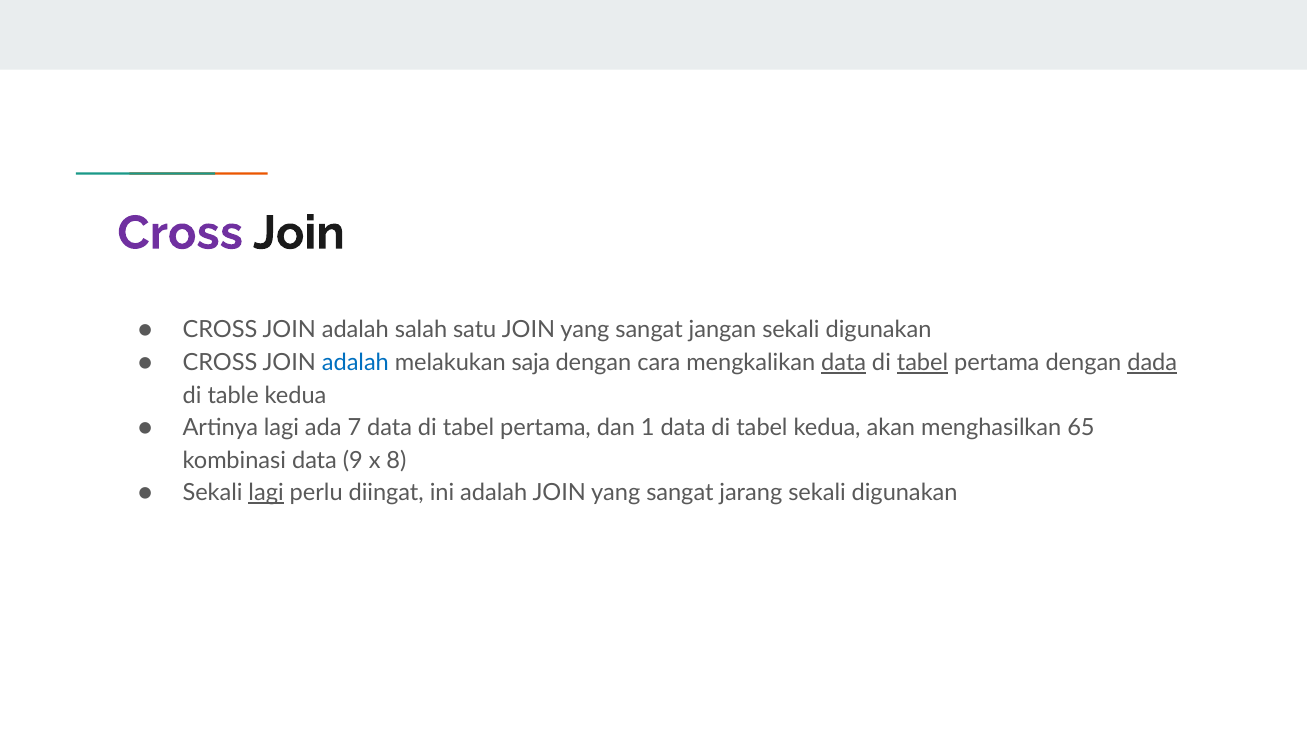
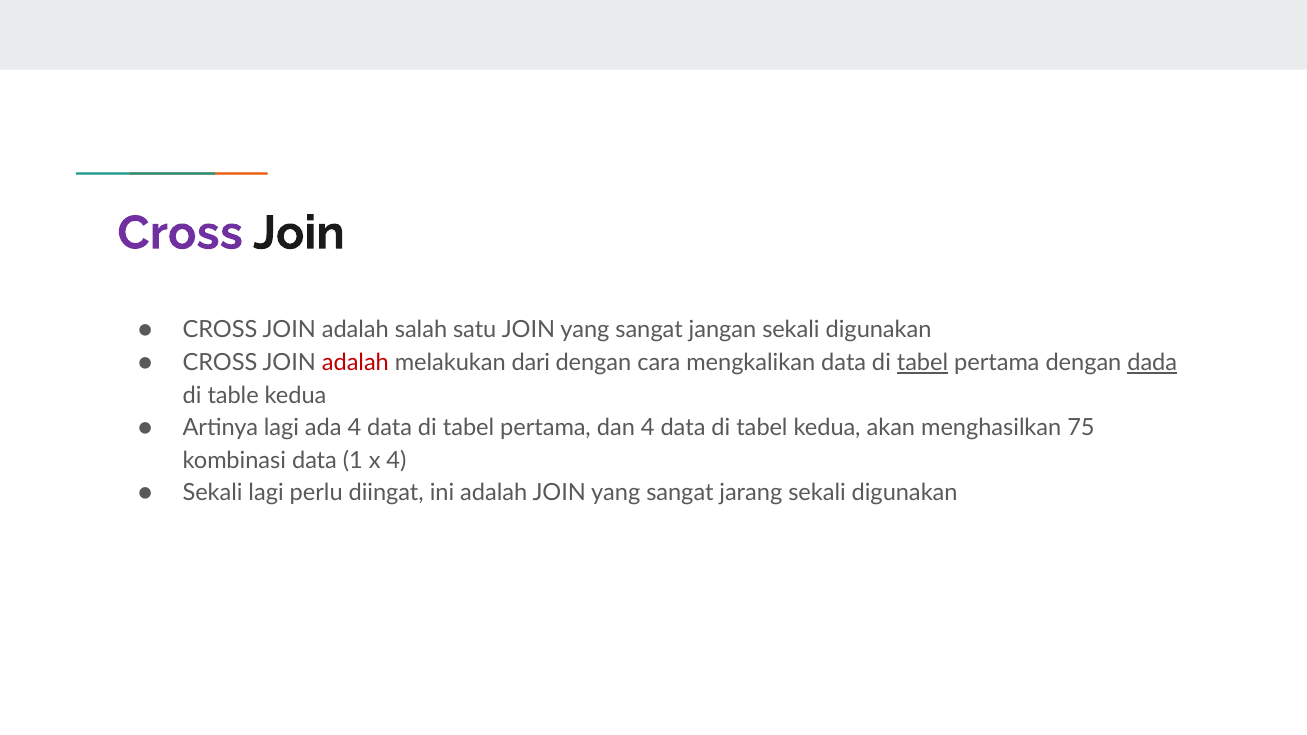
adalah colour: blue -> red (355, 363)
saja: saja -> dari (531, 363)
data underline: present -> none (844, 363)
ada 7: 7 -> 4 (354, 428)
dan 1: 1 -> 4 (648, 428)
65: 65 -> 75 (1081, 428)
9: 9 -> 1 (353, 461)
x 8: 8 -> 4 (396, 461)
lagi underline: present -> none (266, 493)
